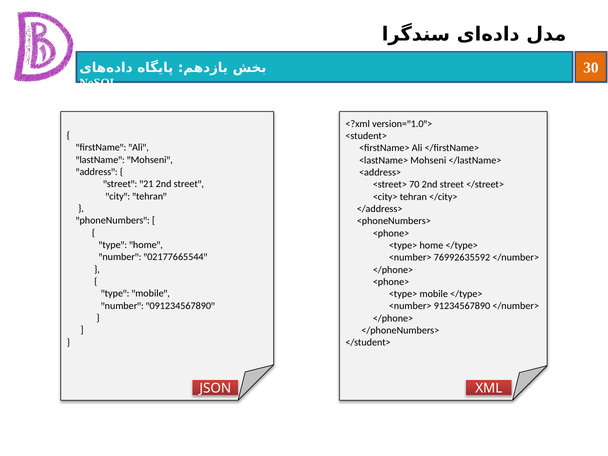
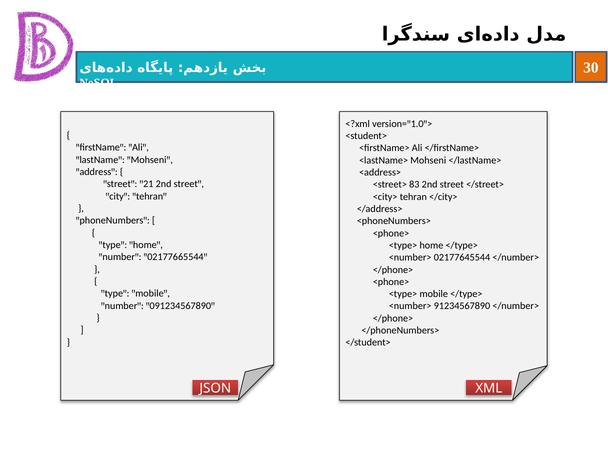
70: 70 -> 83 (414, 185)
76992635592: 76992635592 -> 02177645544 (462, 257)
